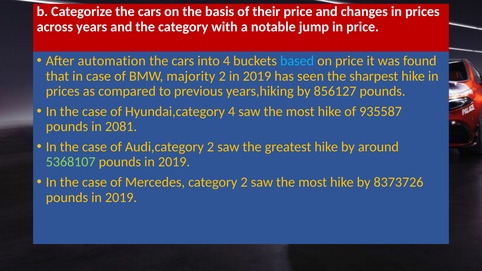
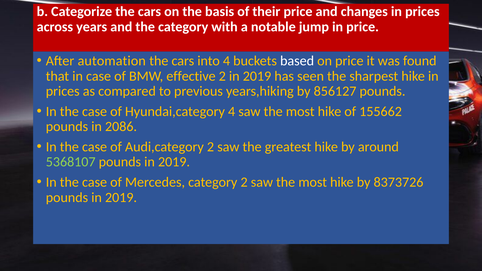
based colour: light blue -> white (297, 61)
majority: majority -> effective (191, 76)
935587: 935587 -> 155662 (381, 111)
2081: 2081 -> 2086 (121, 127)
